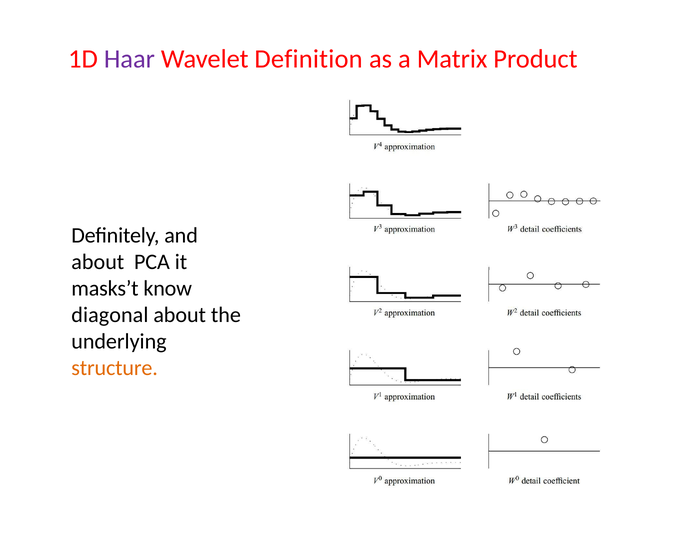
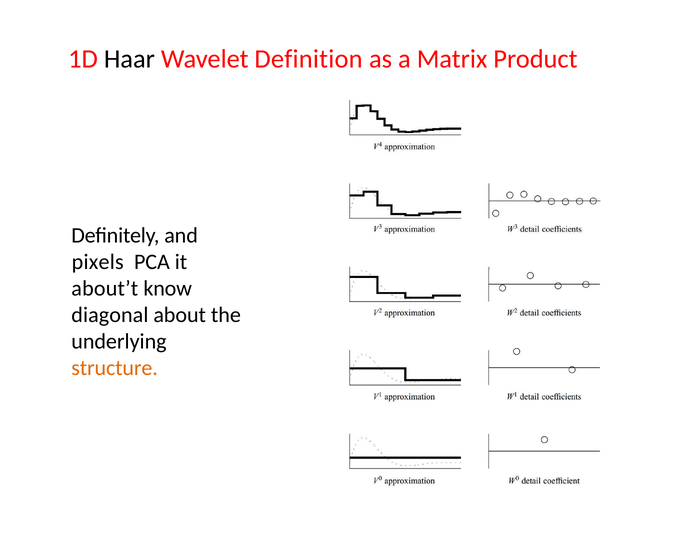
Haar colour: purple -> black (129, 59)
about: about -> pixels (98, 262)
masks’t: masks’t -> about’t (105, 288)
